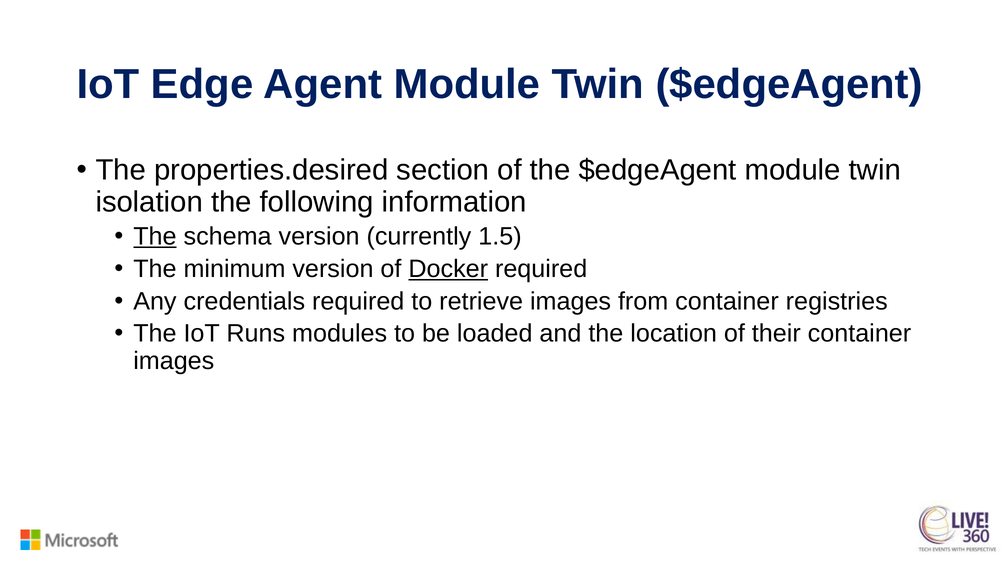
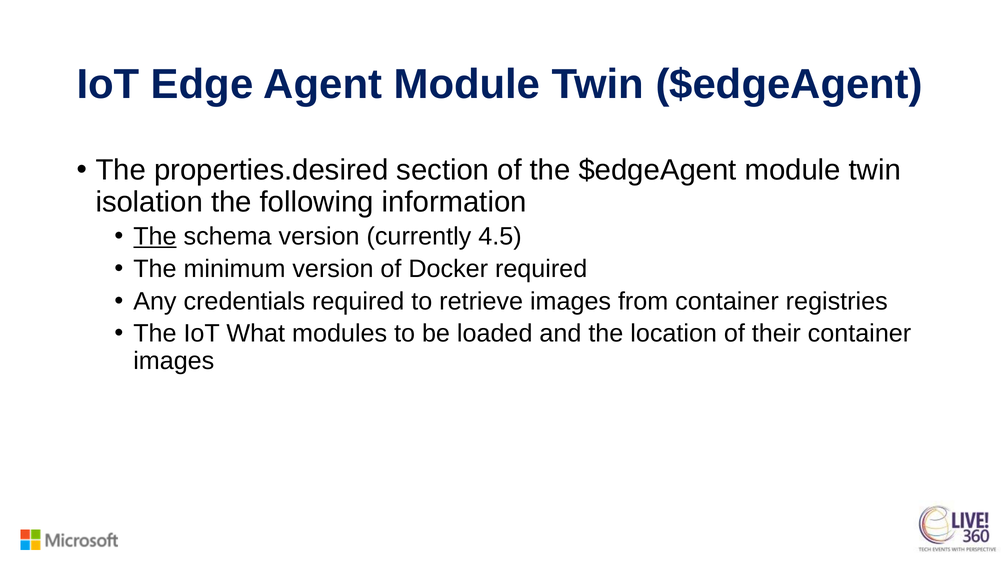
1.5: 1.5 -> 4.5 (500, 236)
Docker underline: present -> none (448, 269)
Runs: Runs -> What (256, 334)
